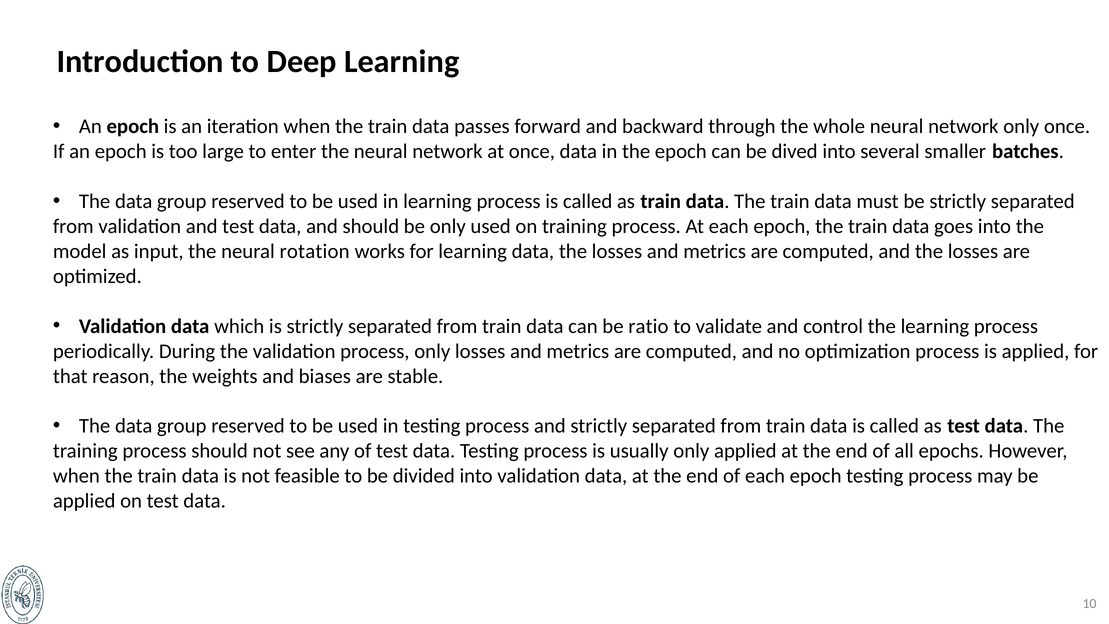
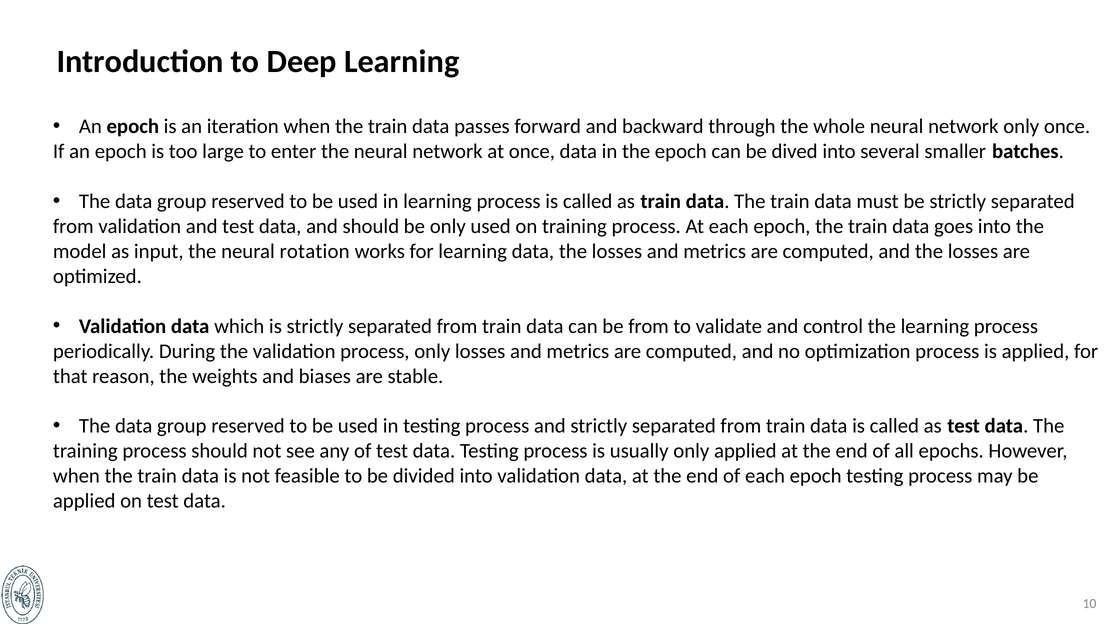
be ratio: ratio -> from (649, 326)
